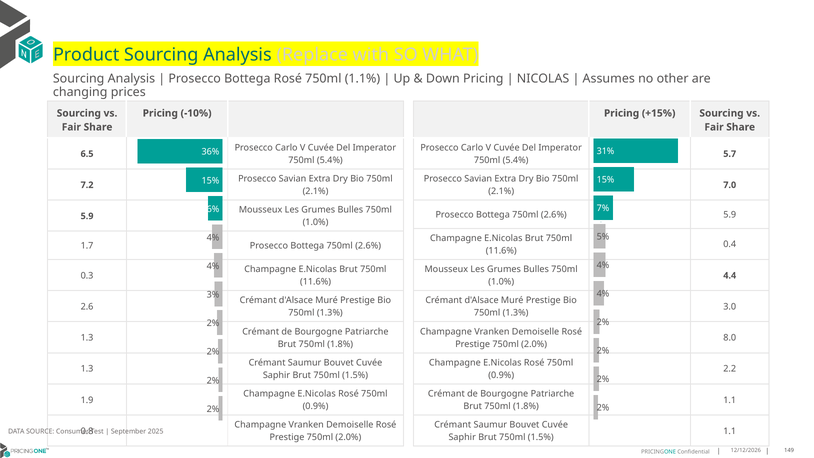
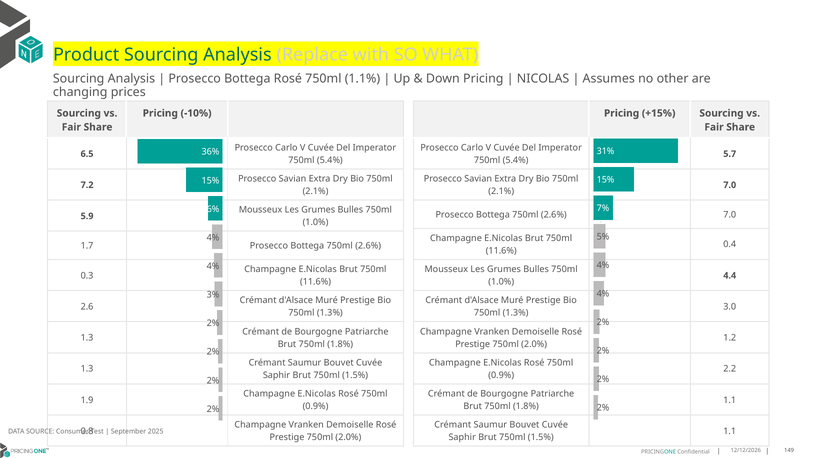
2.6% 5.9: 5.9 -> 7.0 (730, 215)
8.0: 8.0 -> 1.2 (730, 338)
